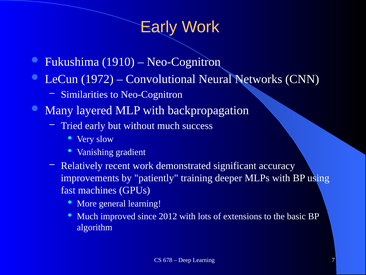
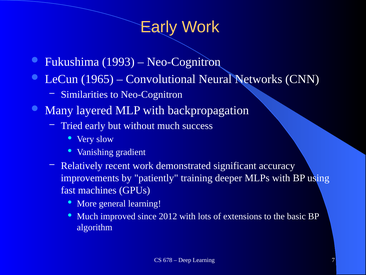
1910: 1910 -> 1993 (118, 62)
1972: 1972 -> 1965 (97, 79)
